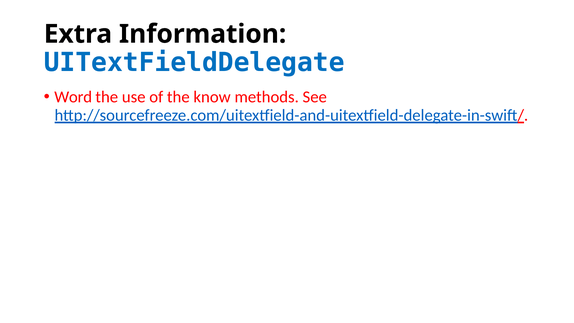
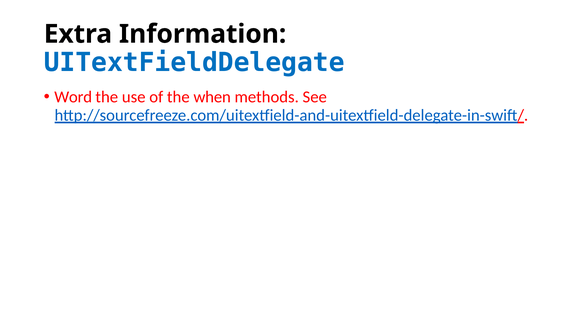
know: know -> when (212, 97)
